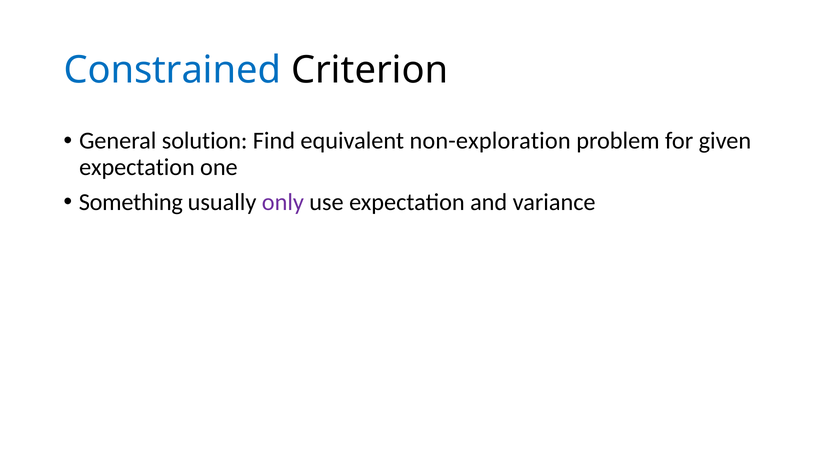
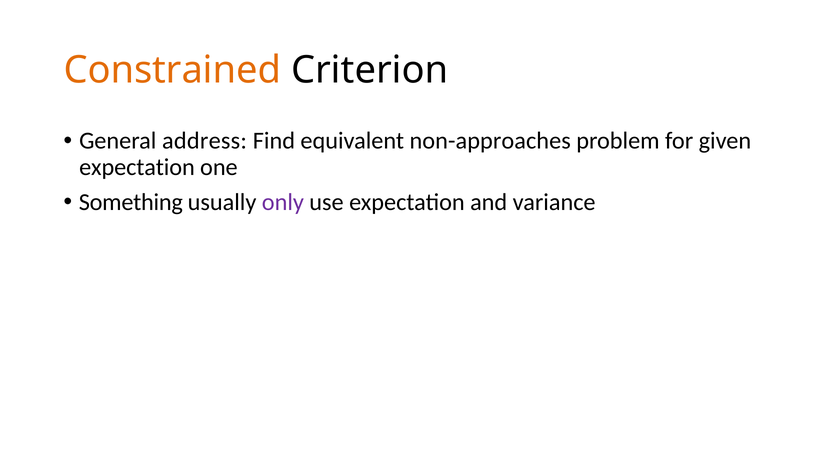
Constrained colour: blue -> orange (172, 70)
solution: solution -> address (205, 141)
non-exploration: non-exploration -> non-approaches (490, 141)
